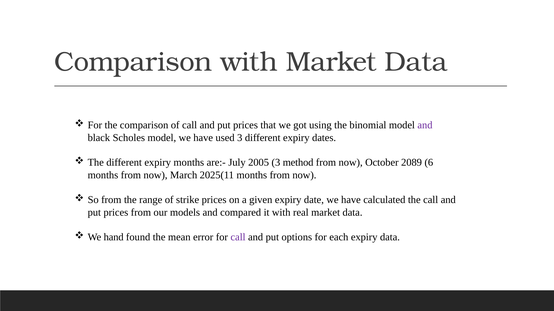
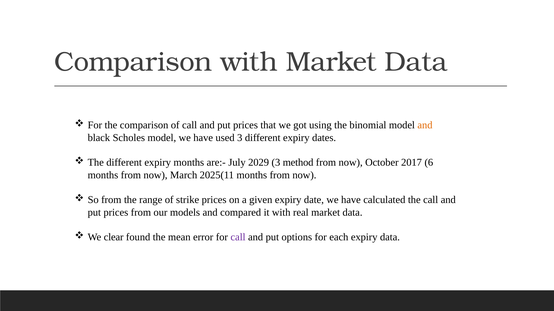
and colour: purple -> orange (425, 125)
2005: 2005 -> 2029 (259, 163)
2089: 2089 -> 2017 (412, 163)
hand: hand -> clear (114, 238)
